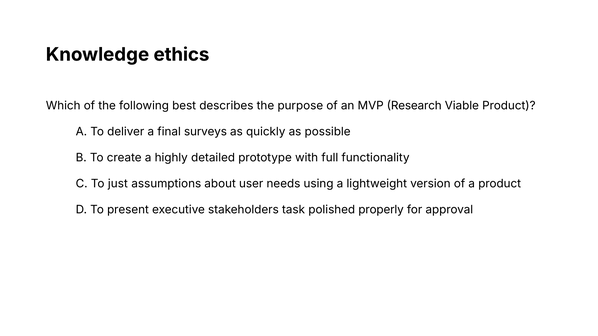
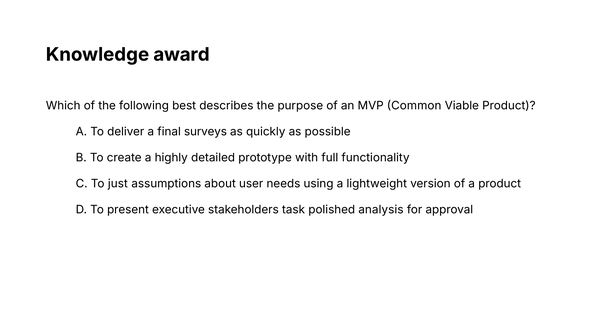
ethics: ethics -> award (181, 55)
Research: Research -> Common (414, 106)
properly: properly -> analysis (381, 210)
